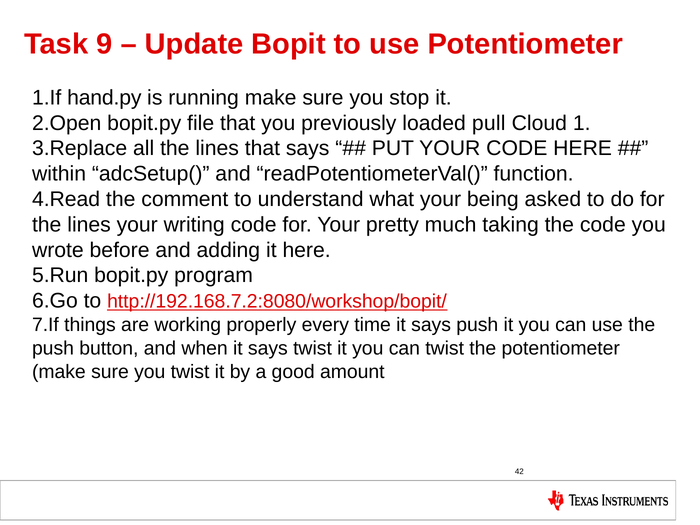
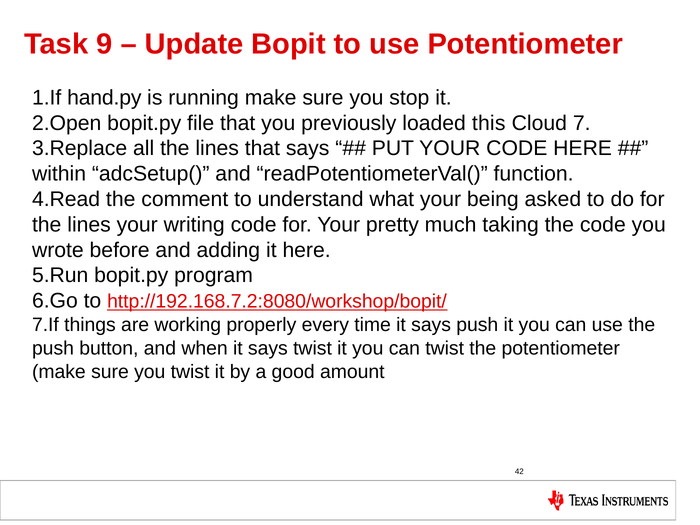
pull: pull -> this (489, 123)
1: 1 -> 7 (582, 123)
